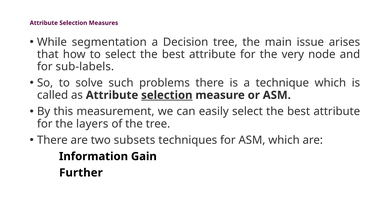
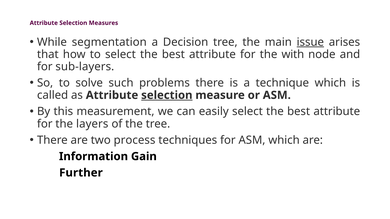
issue underline: none -> present (310, 42)
very: very -> with (293, 54)
sub-labels: sub-labels -> sub-layers (85, 67)
subsets: subsets -> process (135, 140)
